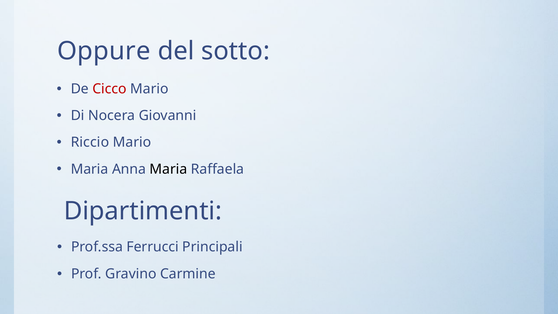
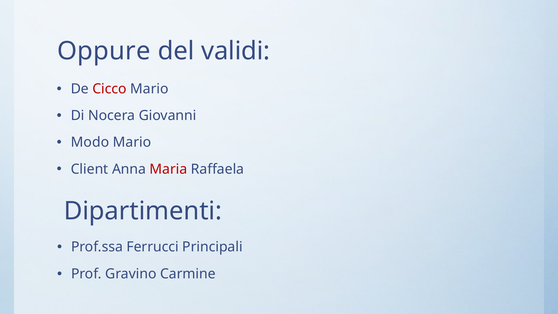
sotto: sotto -> validi (236, 51)
Riccio: Riccio -> Modo (90, 142)
Maria: Maria -> Client (90, 169)
Maria colour: black -> red (168, 169)
